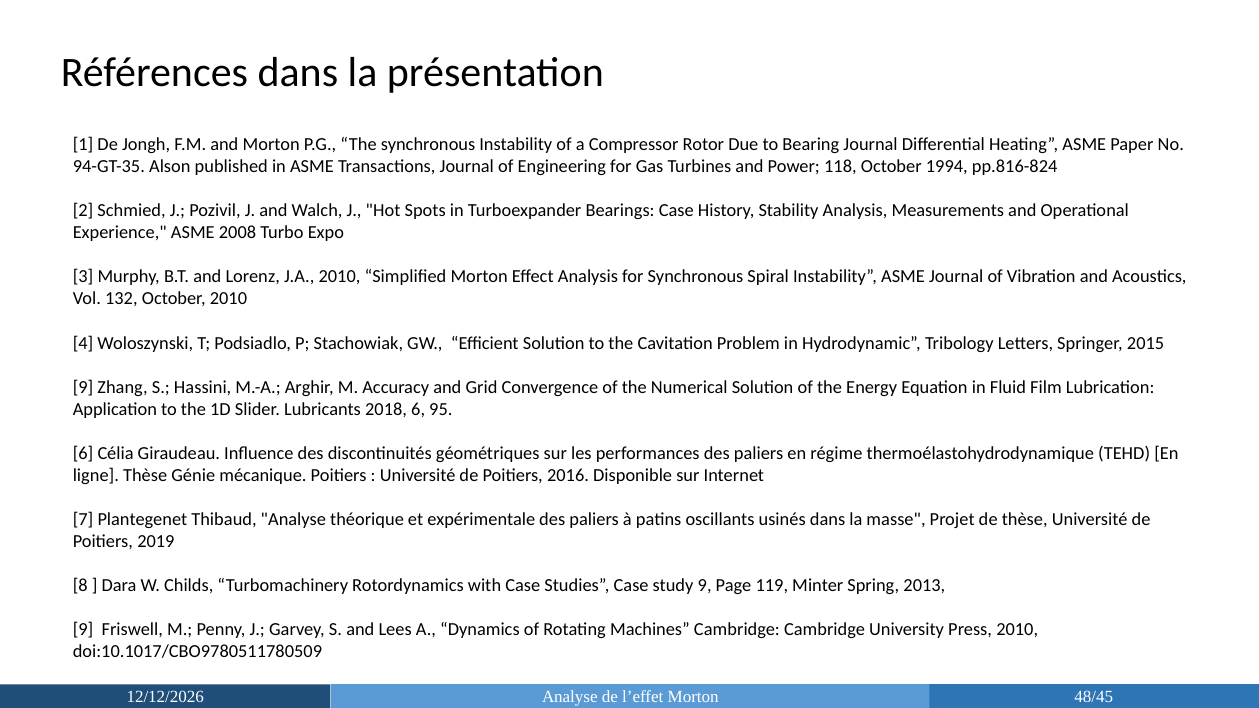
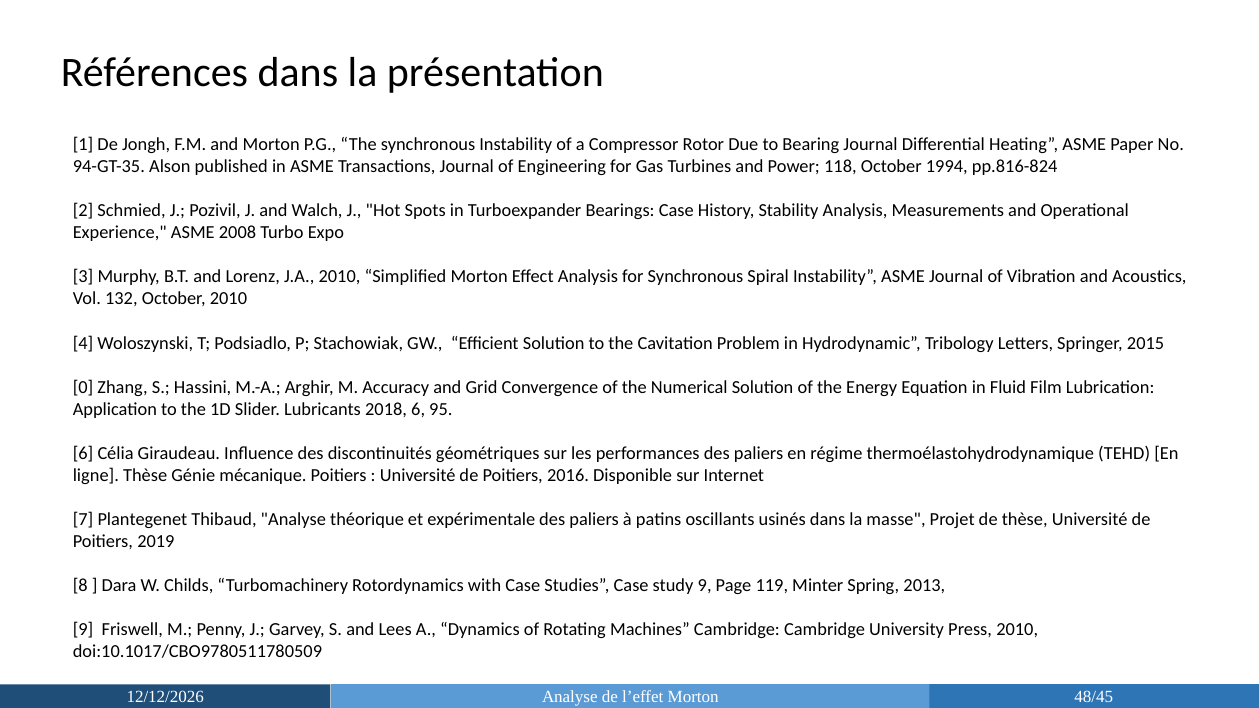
9: 9 -> 0 (83, 387)
